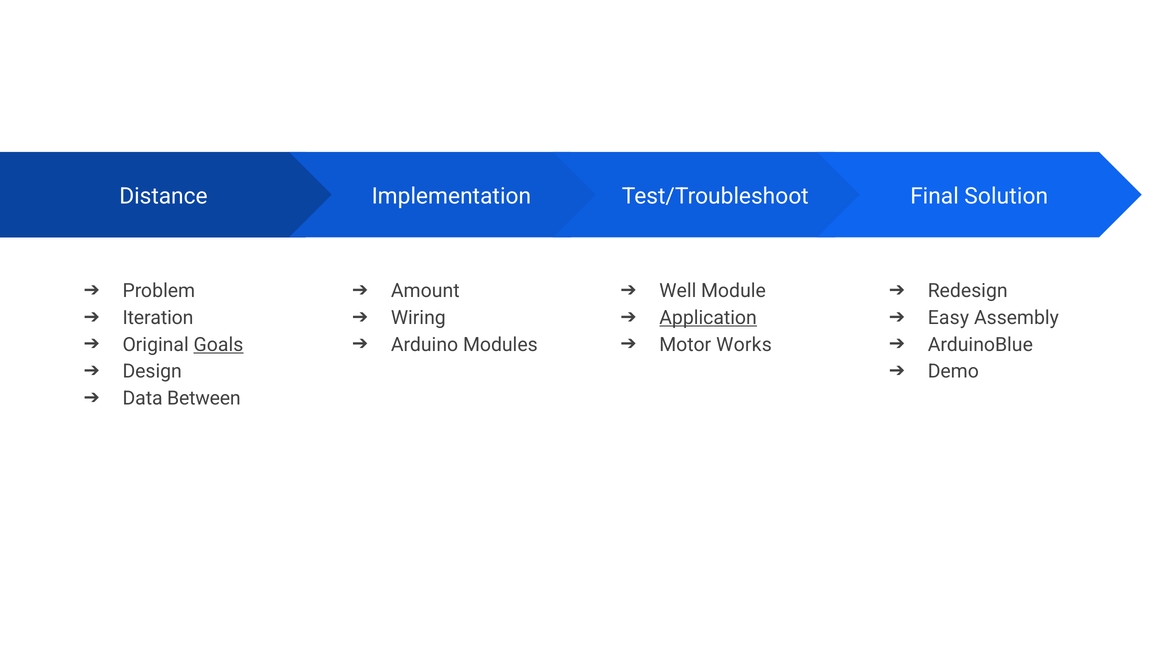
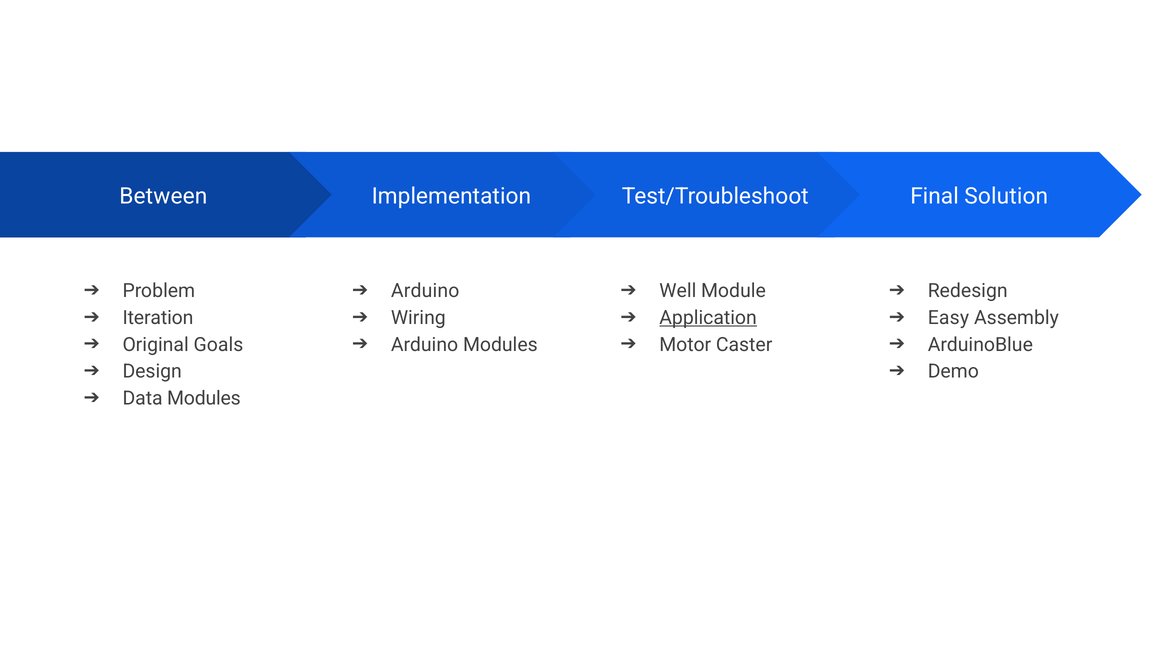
Distance: Distance -> Between (163, 196)
Amount: Amount -> Arduino (425, 291)
Goals underline: present -> none (218, 345)
Works: Works -> Caster (744, 345)
Data Between: Between -> Modules (204, 398)
